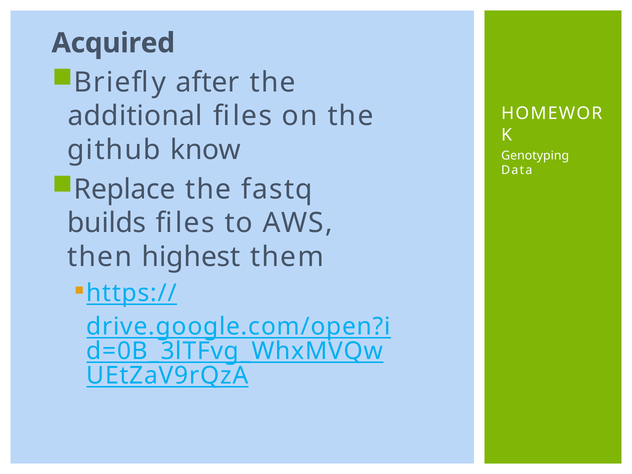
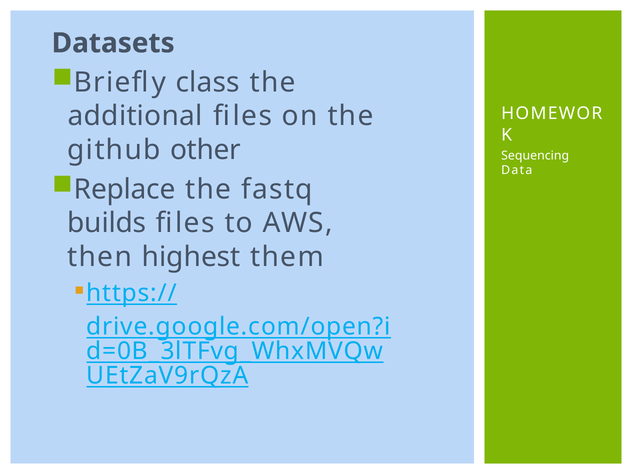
Acquired: Acquired -> Datasets (113, 43)
after: after -> class (208, 82)
know: know -> other (206, 150)
Genotyping: Genotyping -> Sequencing (535, 155)
